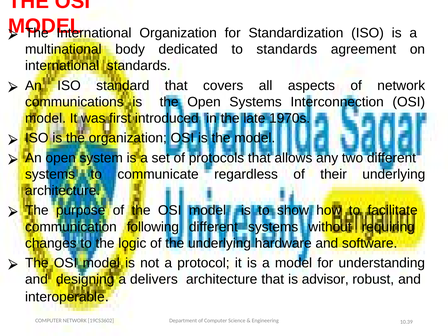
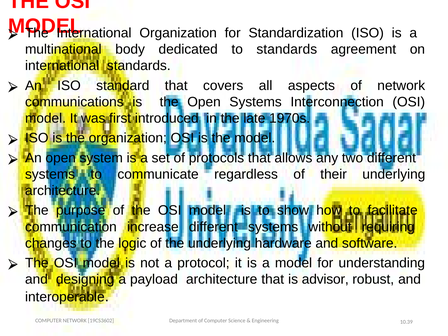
following: following -> increase (153, 227)
delivers: delivers -> payload (154, 279)
